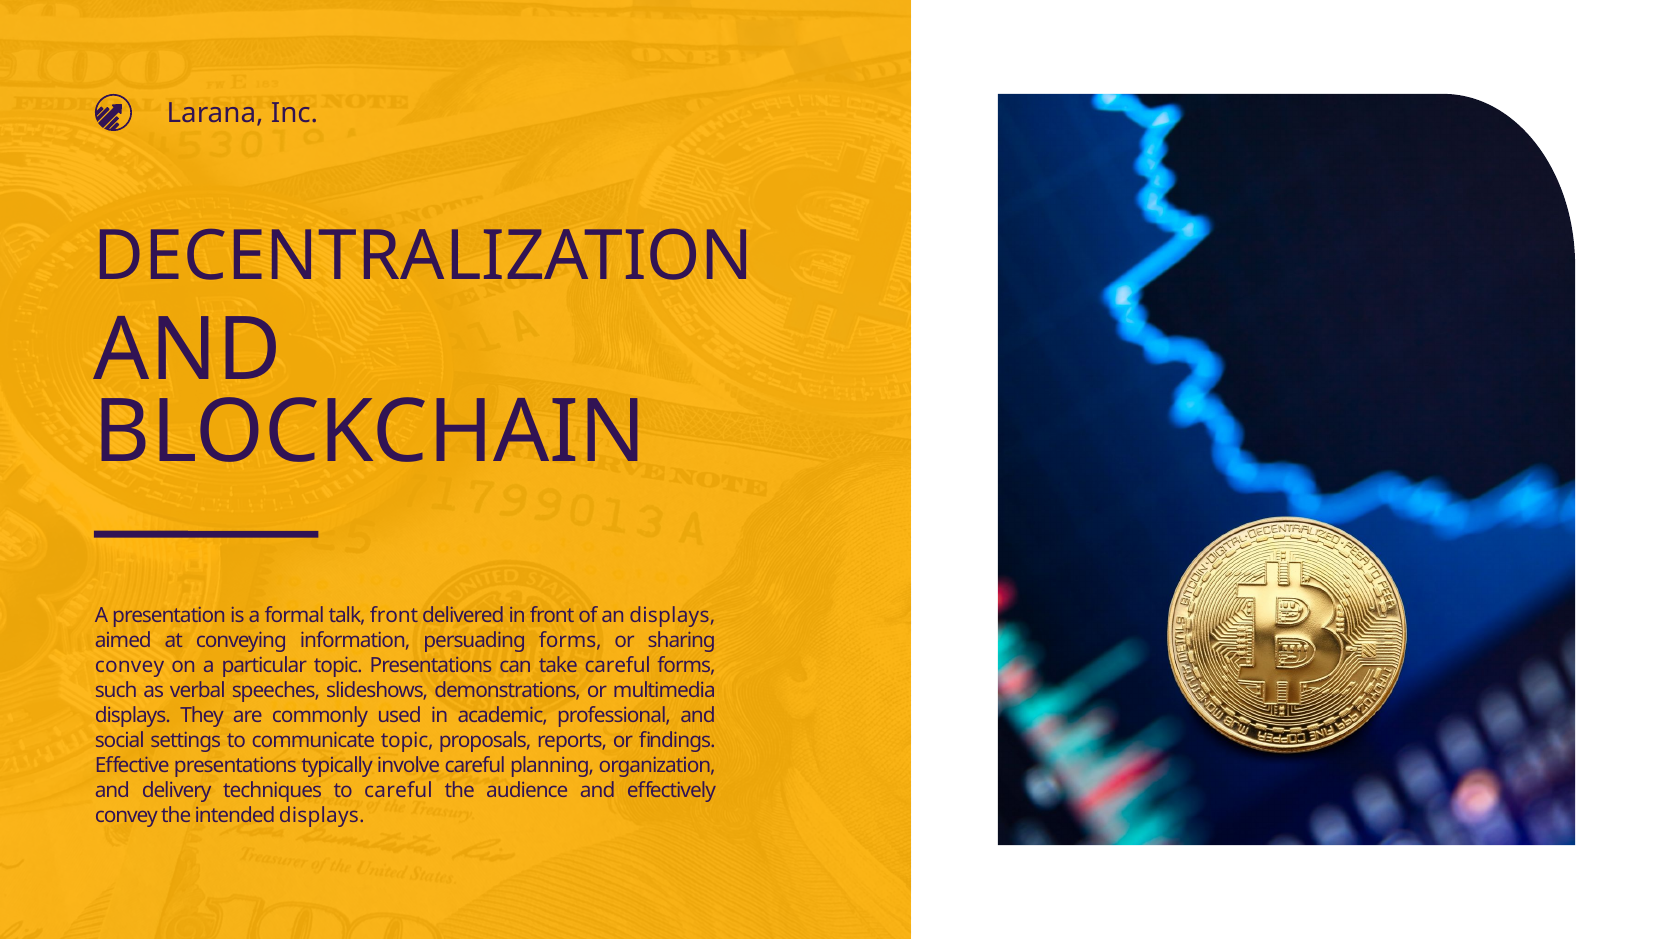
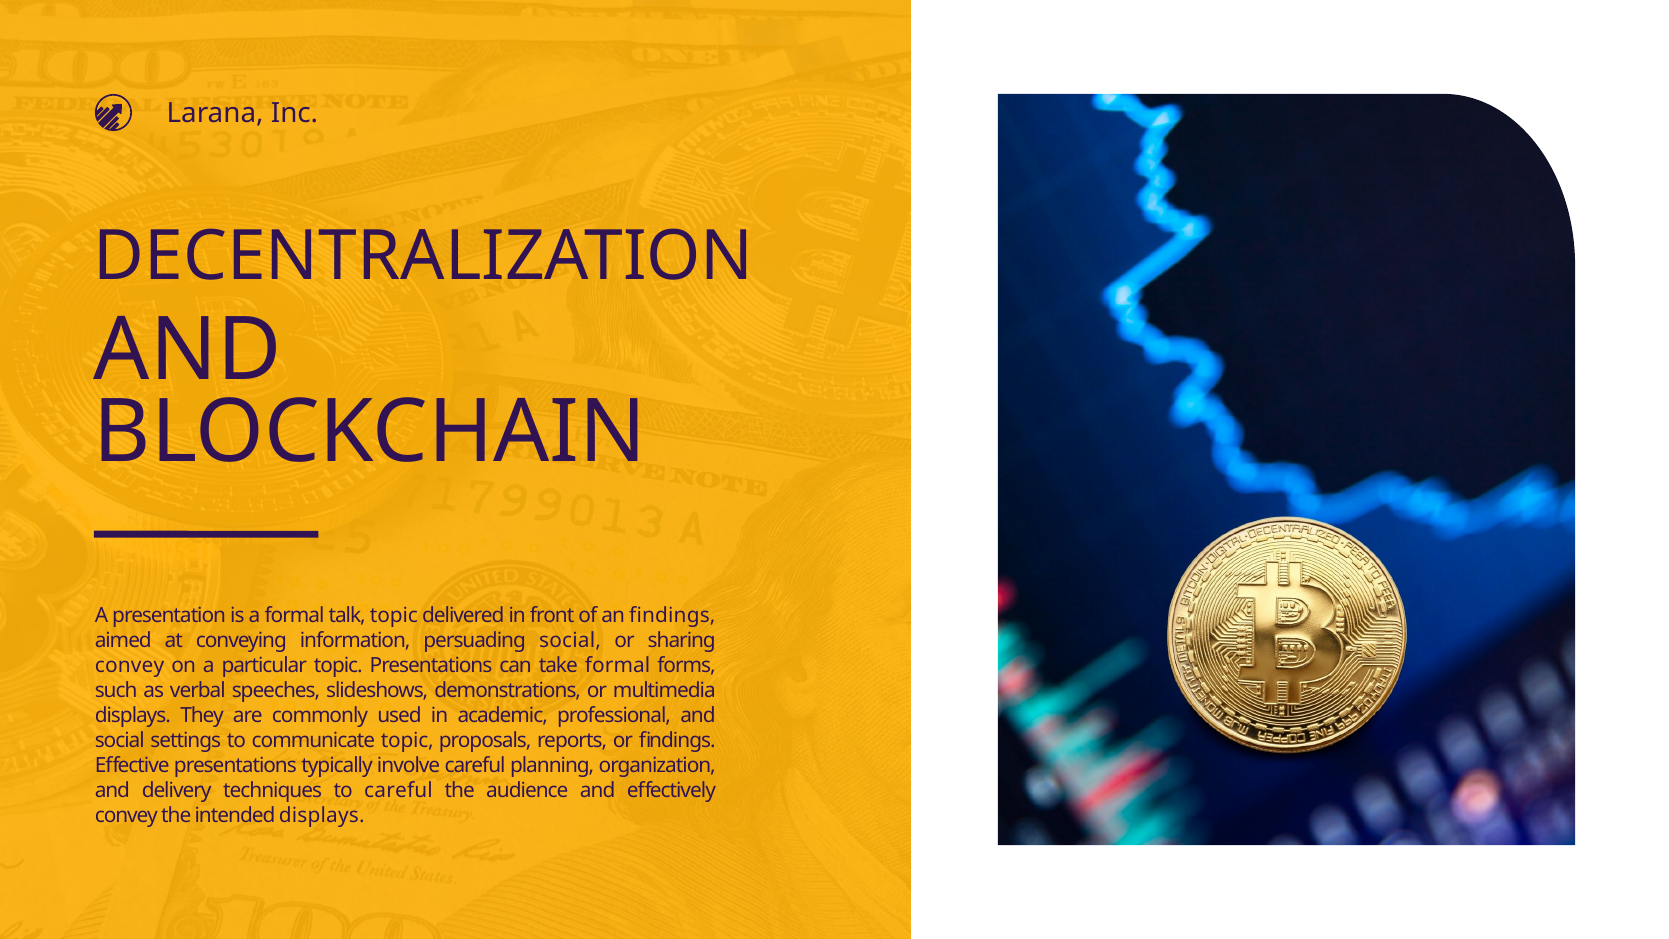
talk front: front -> topic (394, 615)
an displays: displays -> findings (672, 615)
persuading forms: forms -> social (570, 641)
take careful: careful -> formal (618, 666)
